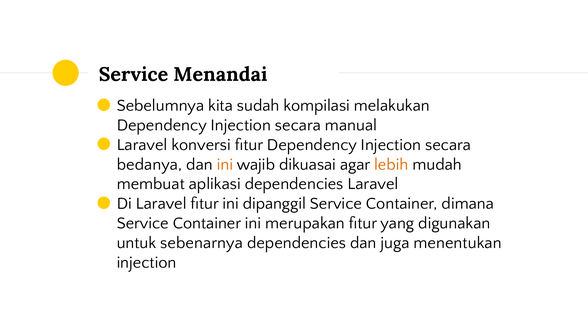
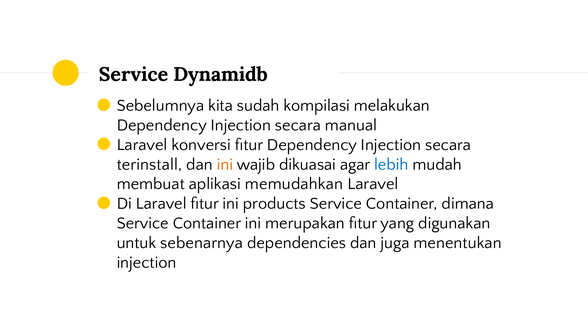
Menandai: Menandai -> Dynamidb (220, 74)
bedanya: bedanya -> terinstall (149, 164)
lebih colour: orange -> blue (391, 164)
aplikasi dependencies: dependencies -> memudahkan (294, 184)
dipanggil: dipanggil -> products (274, 203)
